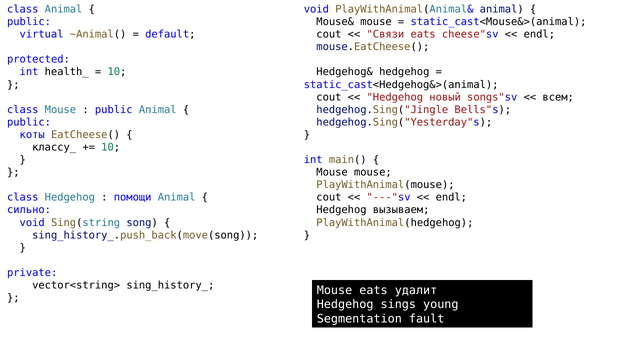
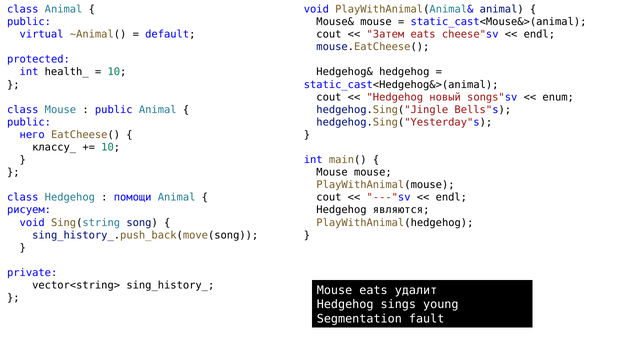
Связи: Связи -> Затем (385, 34)
всем: всем -> enum (558, 97)
коты: коты -> него (32, 135)
сильно: сильно -> рисуем (29, 210)
вызываем: вызываем -> являются (401, 210)
